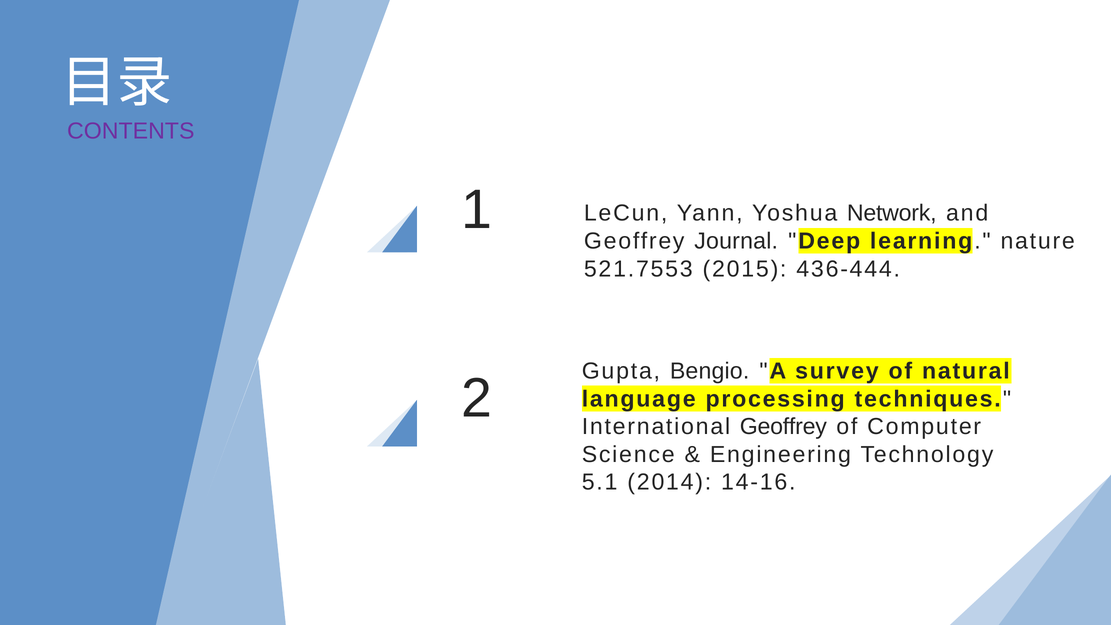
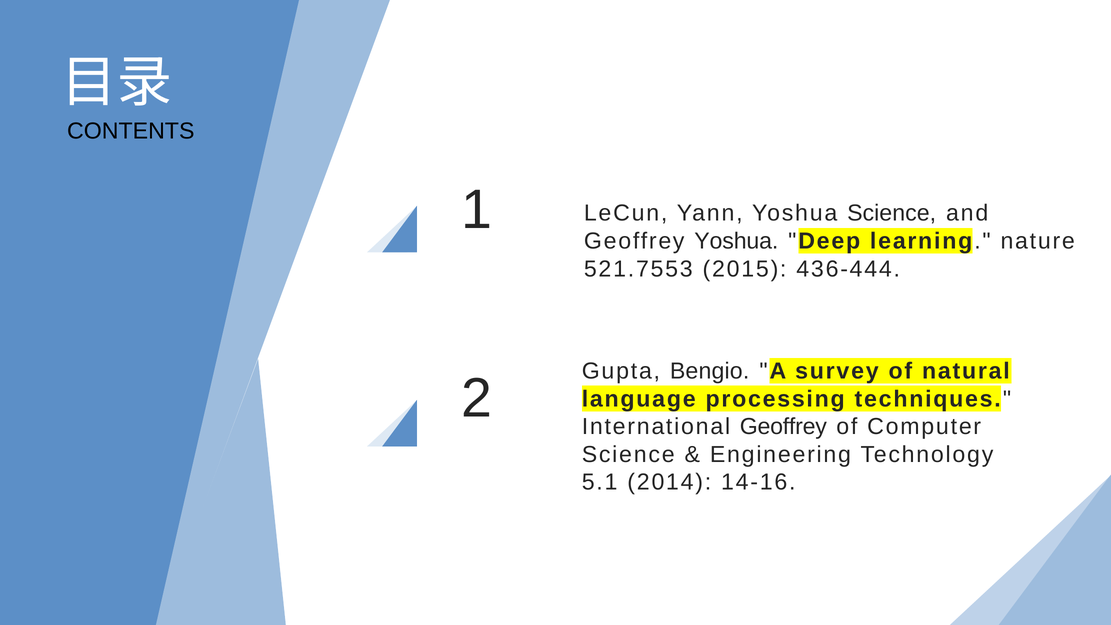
CONTENTS colour: purple -> black (131, 131)
Yoshua Network: Network -> Science (892, 213)
Geoffrey Journal: Journal -> Yoshua (736, 241)
